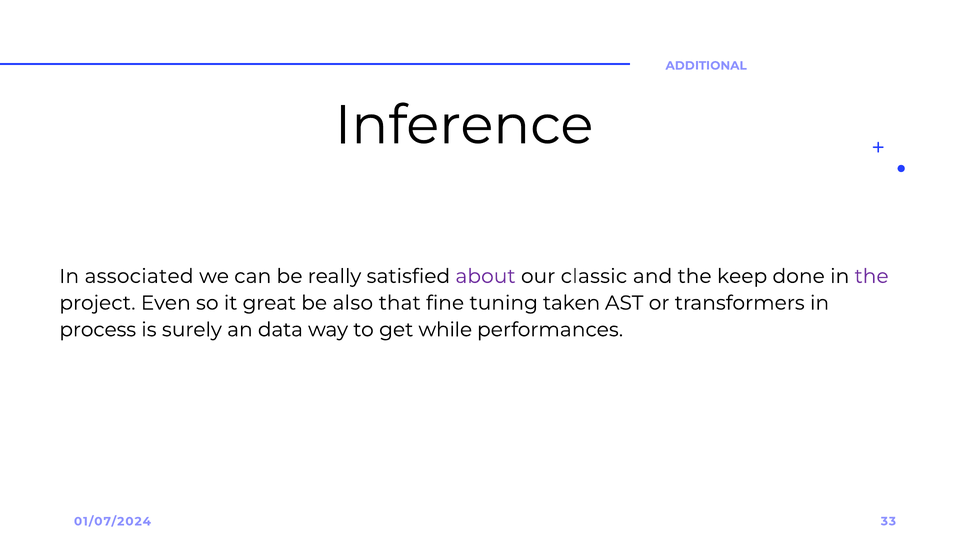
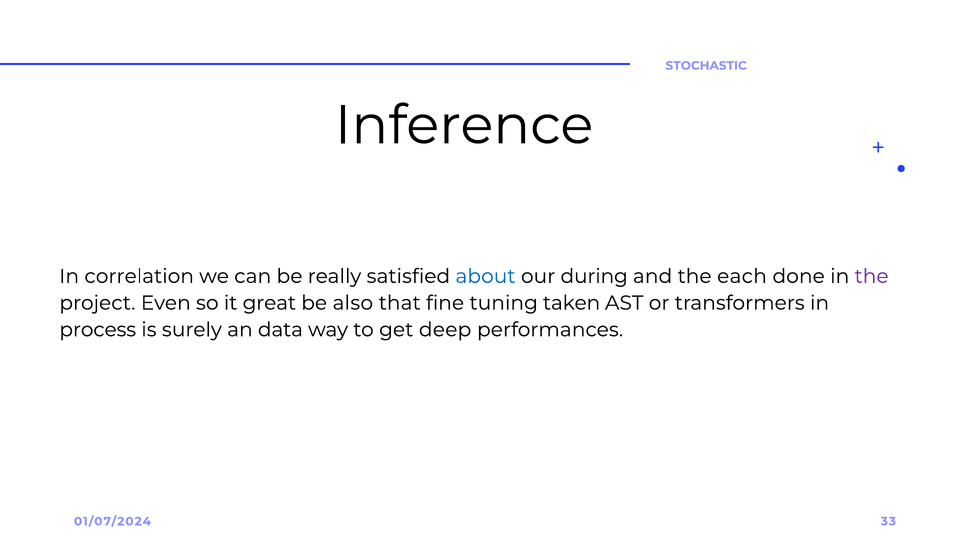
ADDITIONAL: ADDITIONAL -> STOCHASTIC (706, 66)
associated: associated -> correlation (139, 276)
about colour: purple -> blue (485, 276)
classic: classic -> during (594, 276)
keep: keep -> each (742, 276)
while: while -> deep (445, 329)
